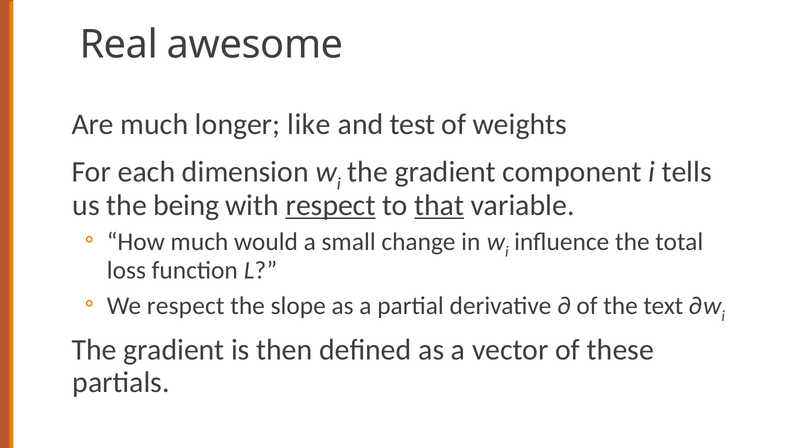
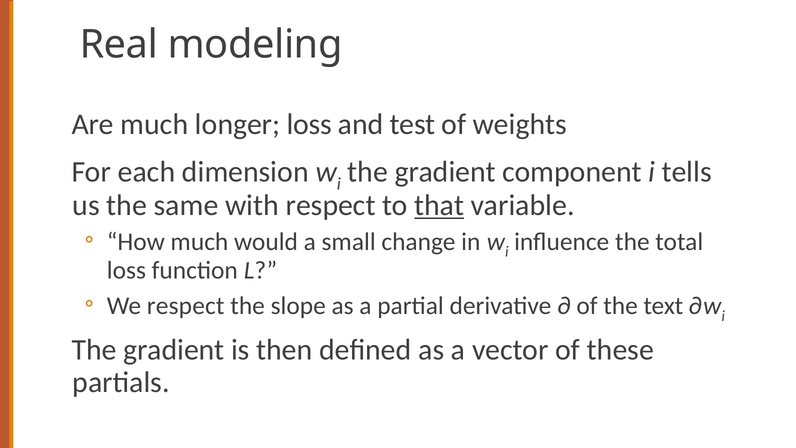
awesome: awesome -> modeling (255, 44)
longer like: like -> loss (309, 124)
being: being -> same (186, 205)
respect underline: present -> none (331, 205)
